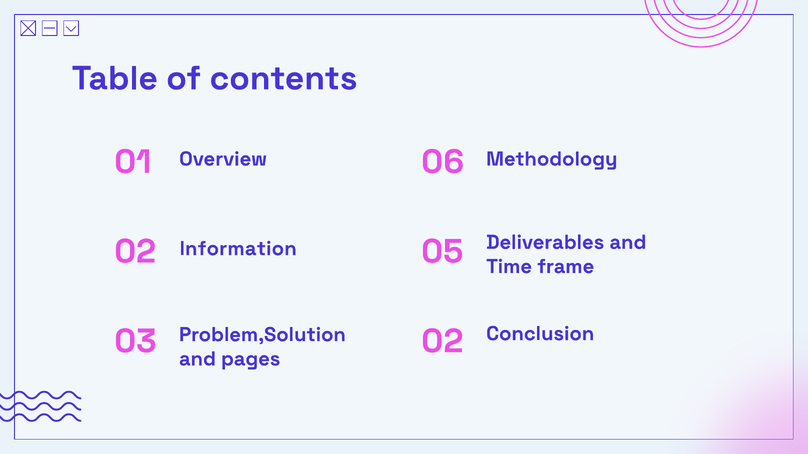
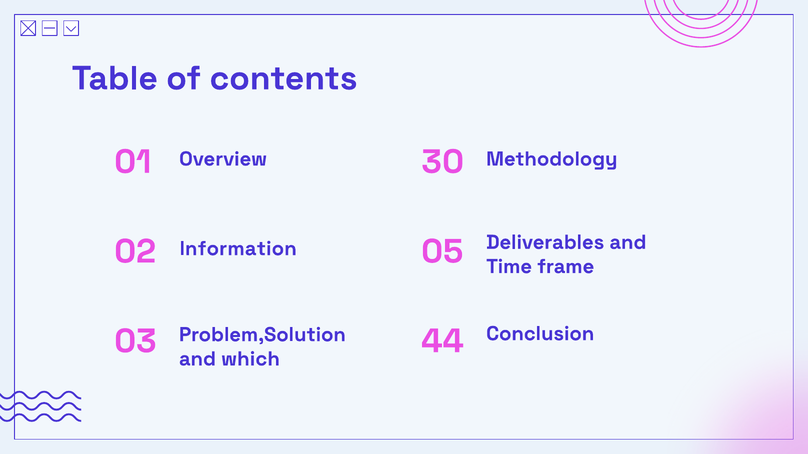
06: 06 -> 30 (443, 162)
03 02: 02 -> 44 (443, 341)
pages: pages -> which (251, 359)
